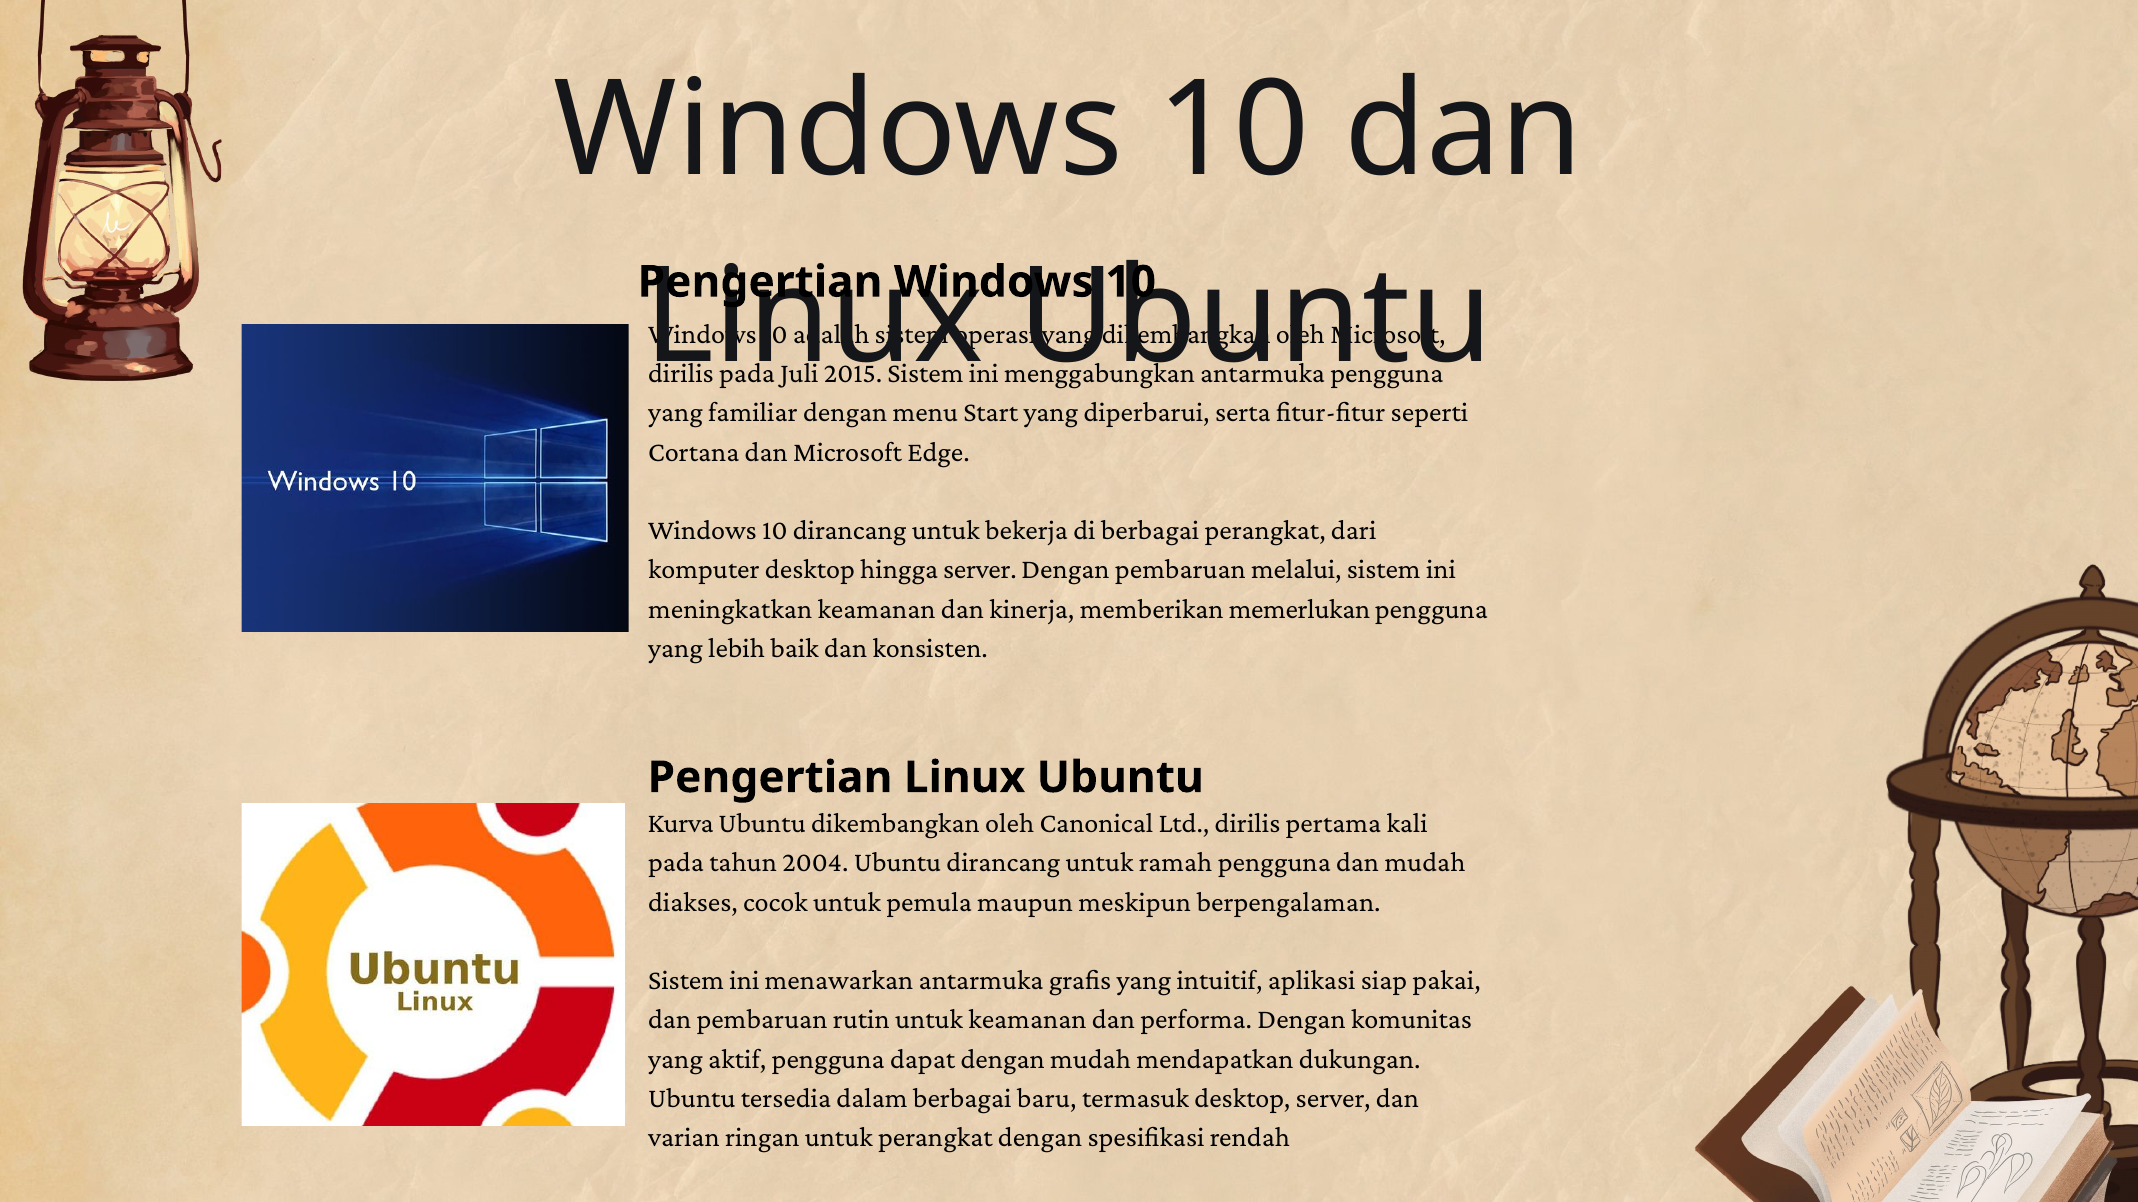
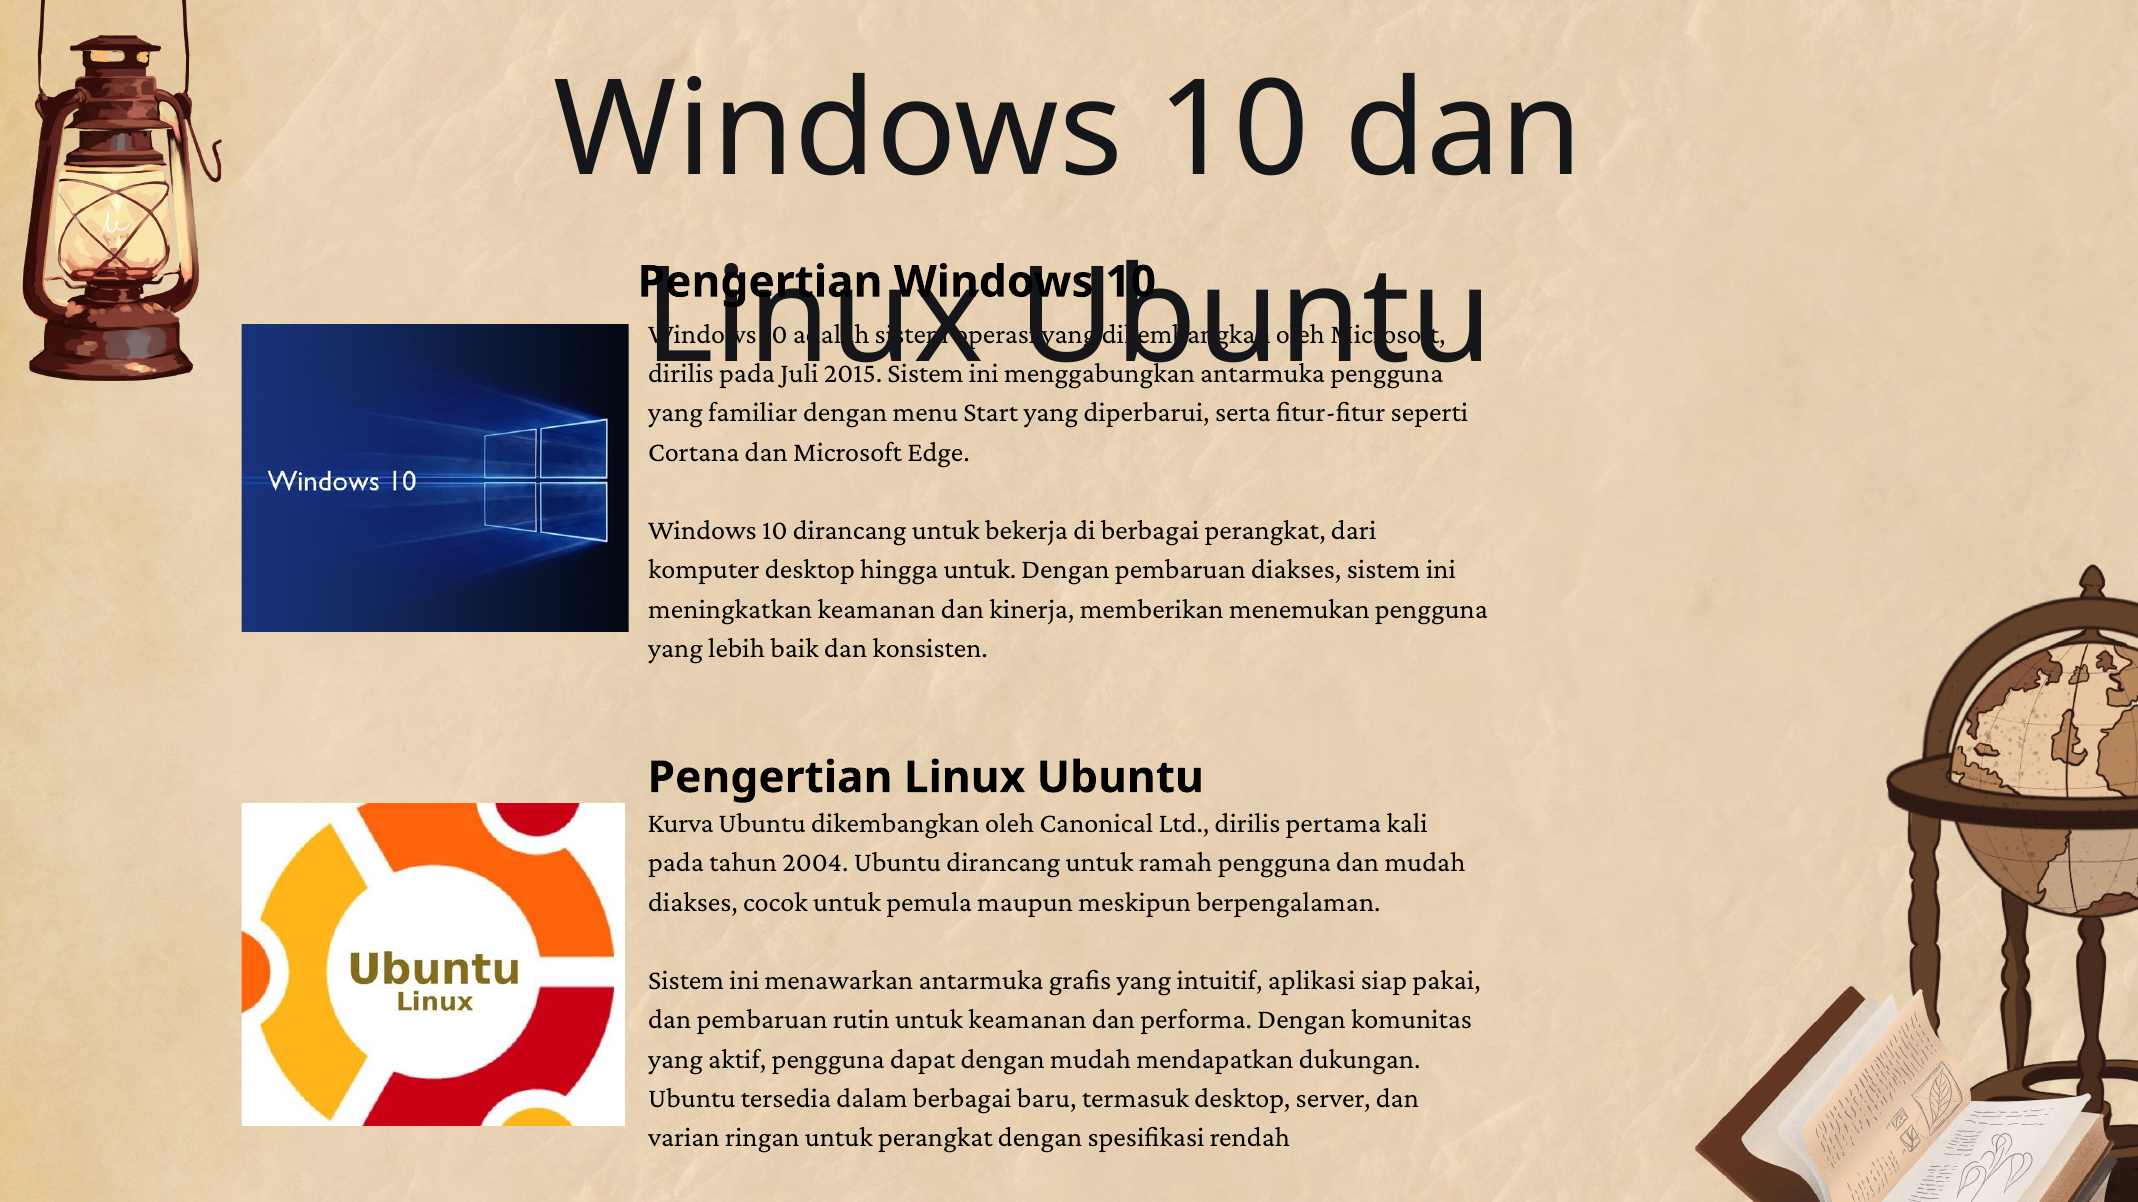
hingga server: server -> untuk (980, 570)
pembaruan melalui: melalui -> diakses (1296, 570)
memerlukan: memerlukan -> menemukan (1299, 609)
